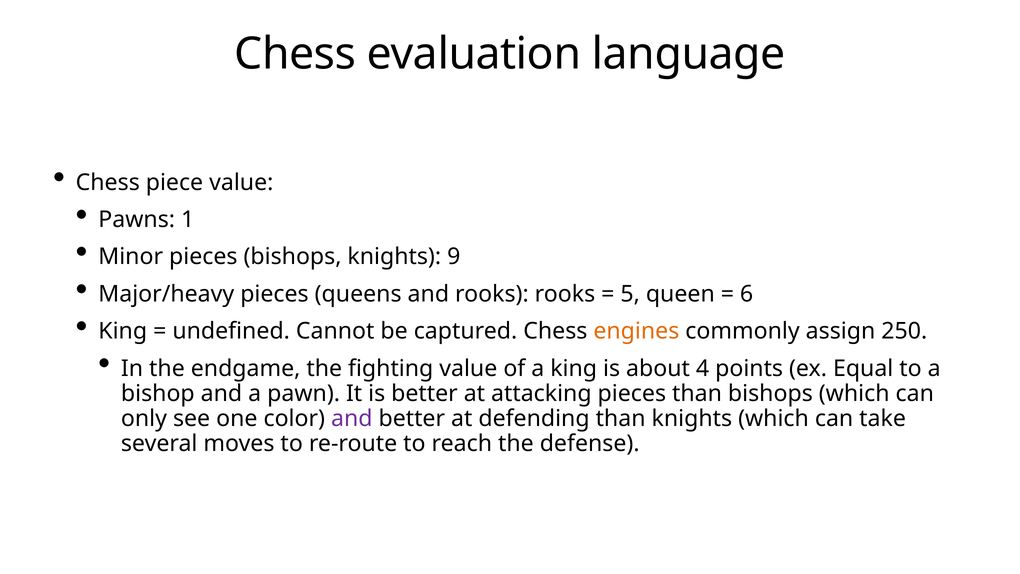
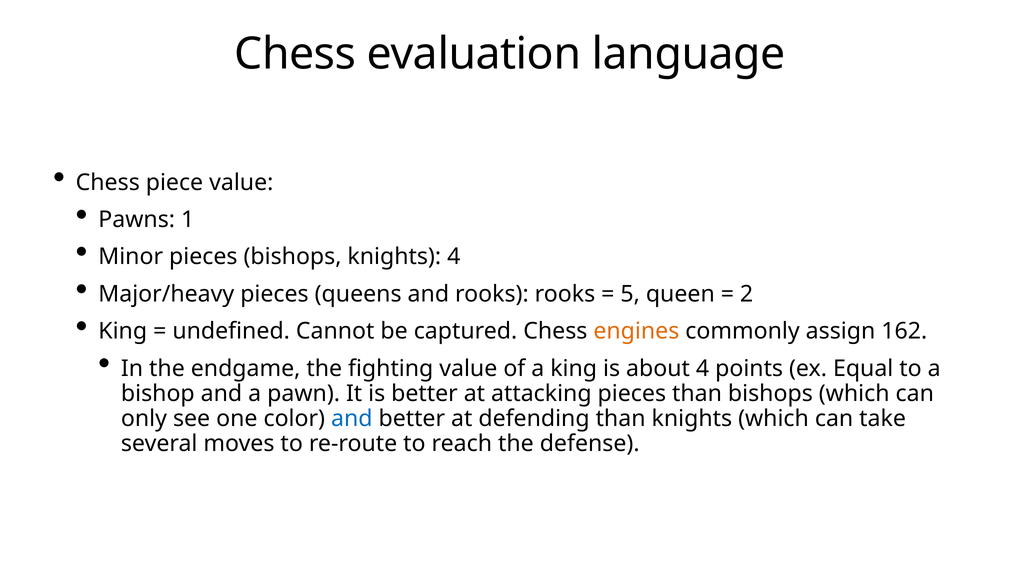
knights 9: 9 -> 4 (454, 257)
6: 6 -> 2 (747, 294)
250: 250 -> 162 (904, 331)
and colour: purple -> blue (352, 418)
